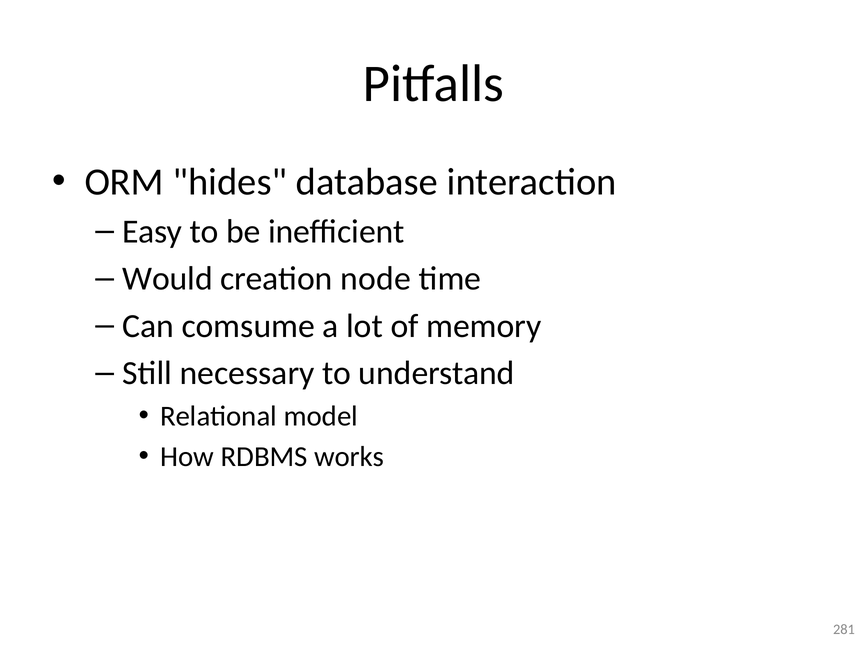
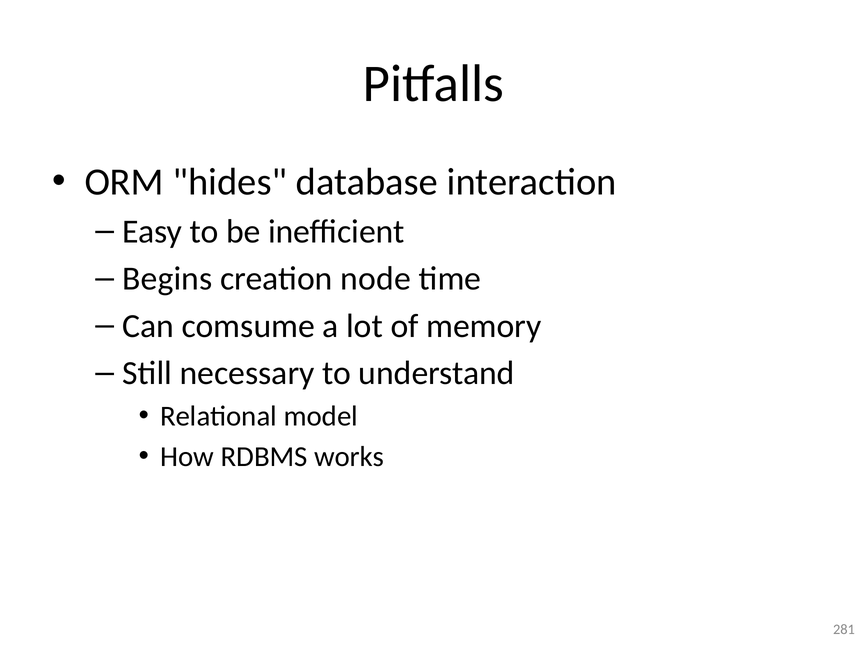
Would: Would -> Begins (167, 279)
